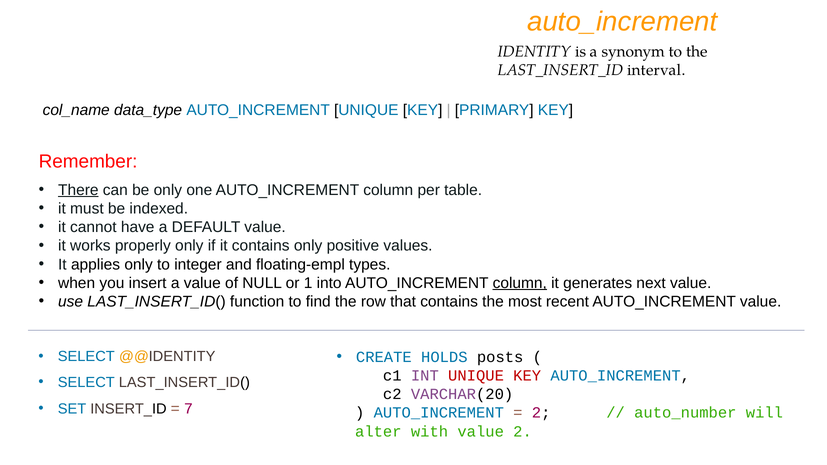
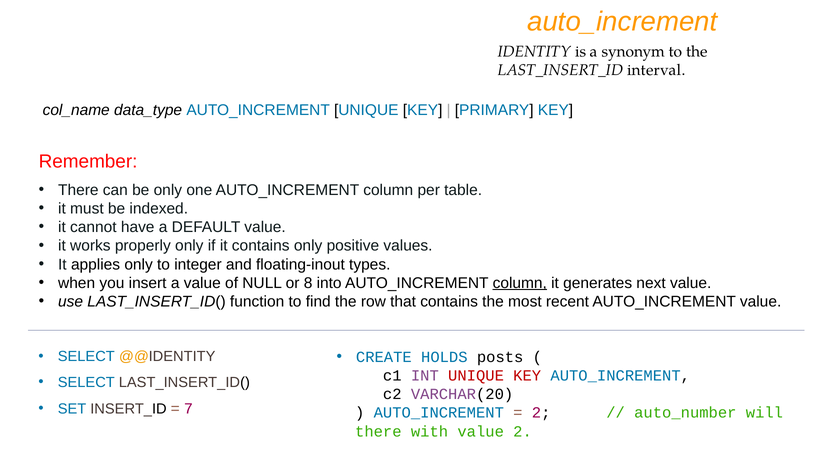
There underline: present -> none (78, 190)
floating-empl: floating-empl -> floating-inout (300, 265)
1: 1 -> 8 (308, 283)
alter: alter -> there (378, 432)
